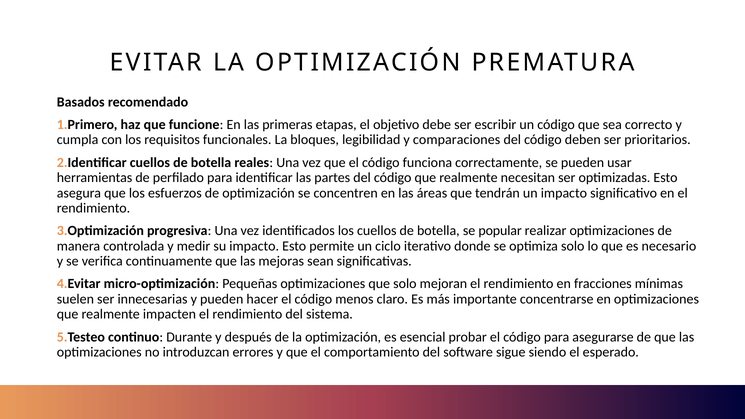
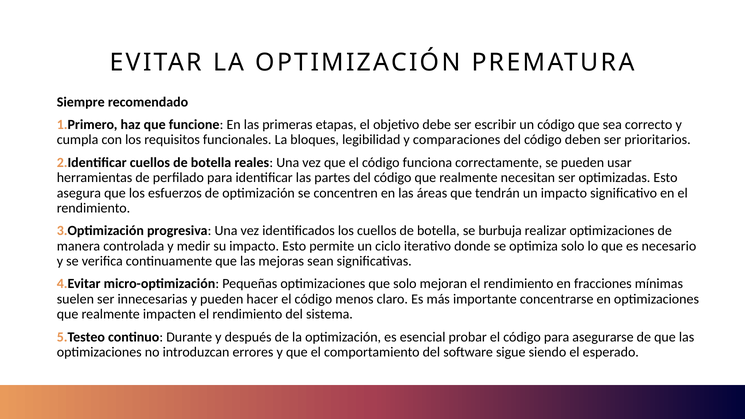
Basados: Basados -> Siempre (81, 102)
popular: popular -> burbuja (500, 231)
